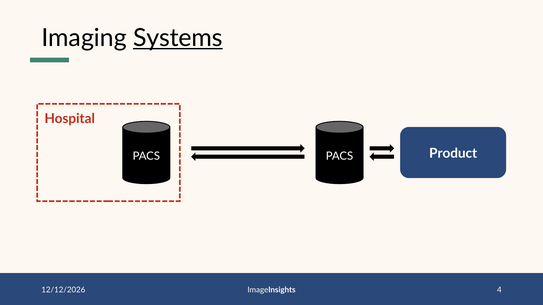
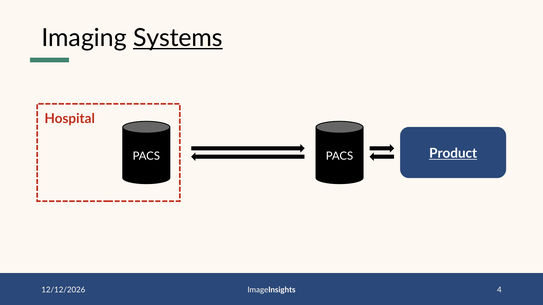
Product underline: none -> present (453, 154)
